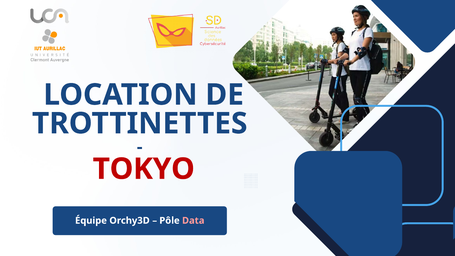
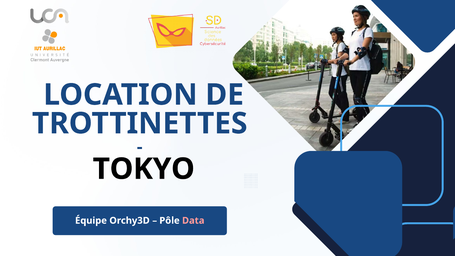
TOKYO colour: red -> black (144, 169)
